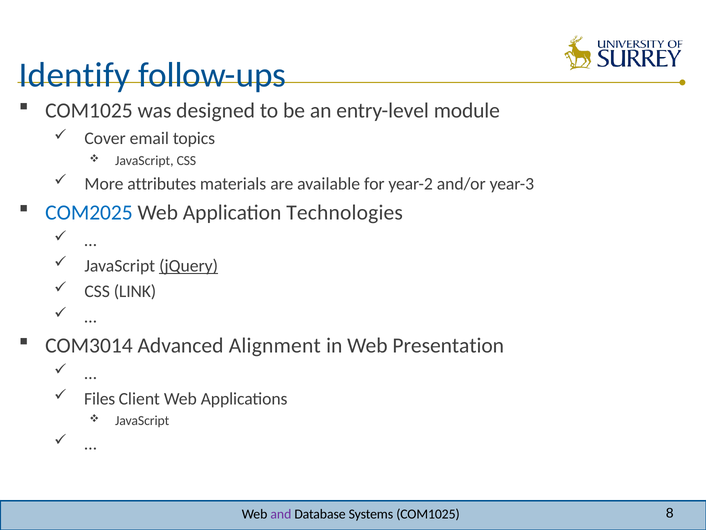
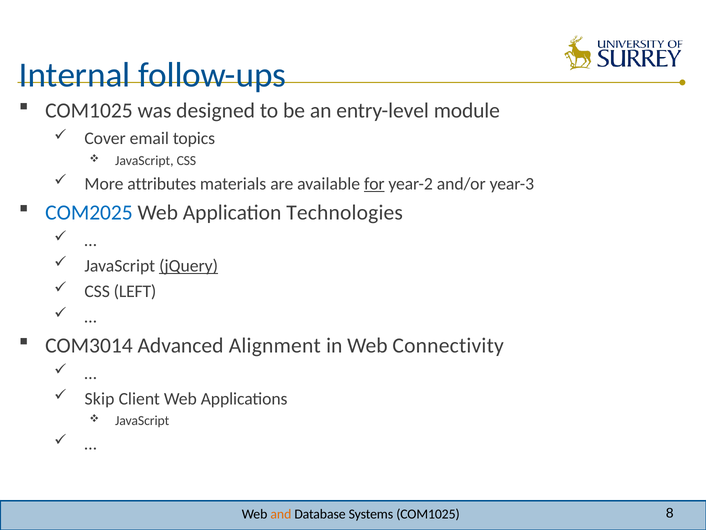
Identify: Identify -> Internal (75, 75)
for underline: none -> present (374, 184)
LINK: LINK -> LEFT (135, 291)
Presentation: Presentation -> Connectivity (448, 345)
Files: Files -> Skip (100, 398)
and colour: purple -> orange (281, 514)
